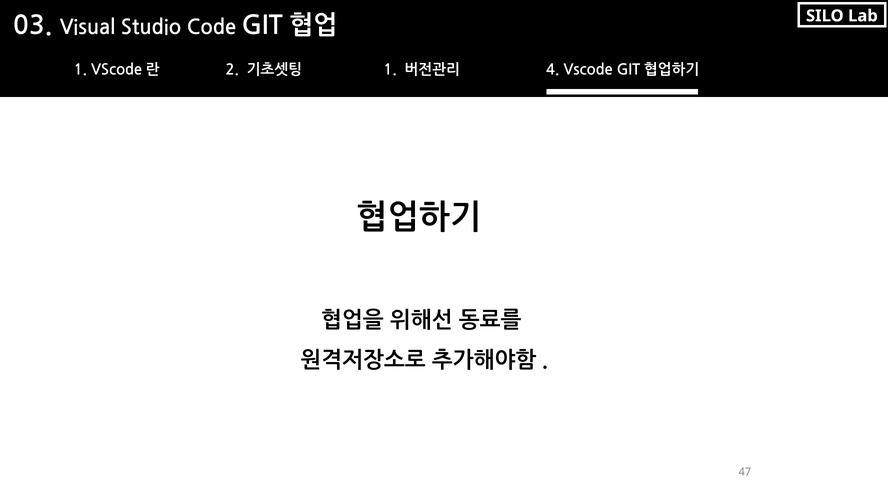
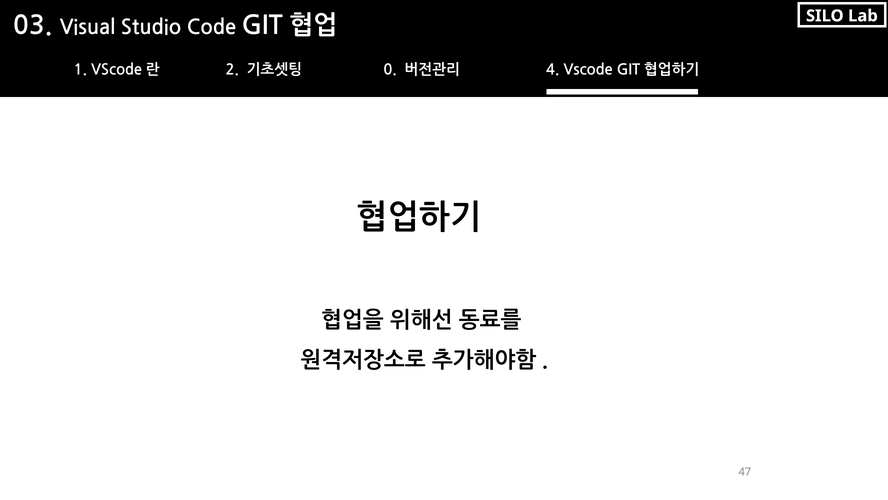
1: 1 -> 0 (390, 70)
